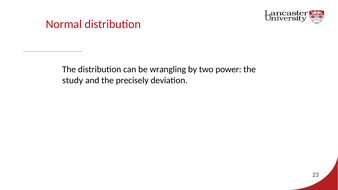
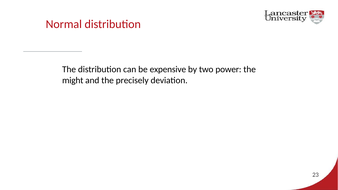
wrangling: wrangling -> expensive (168, 69)
study: study -> might (73, 80)
